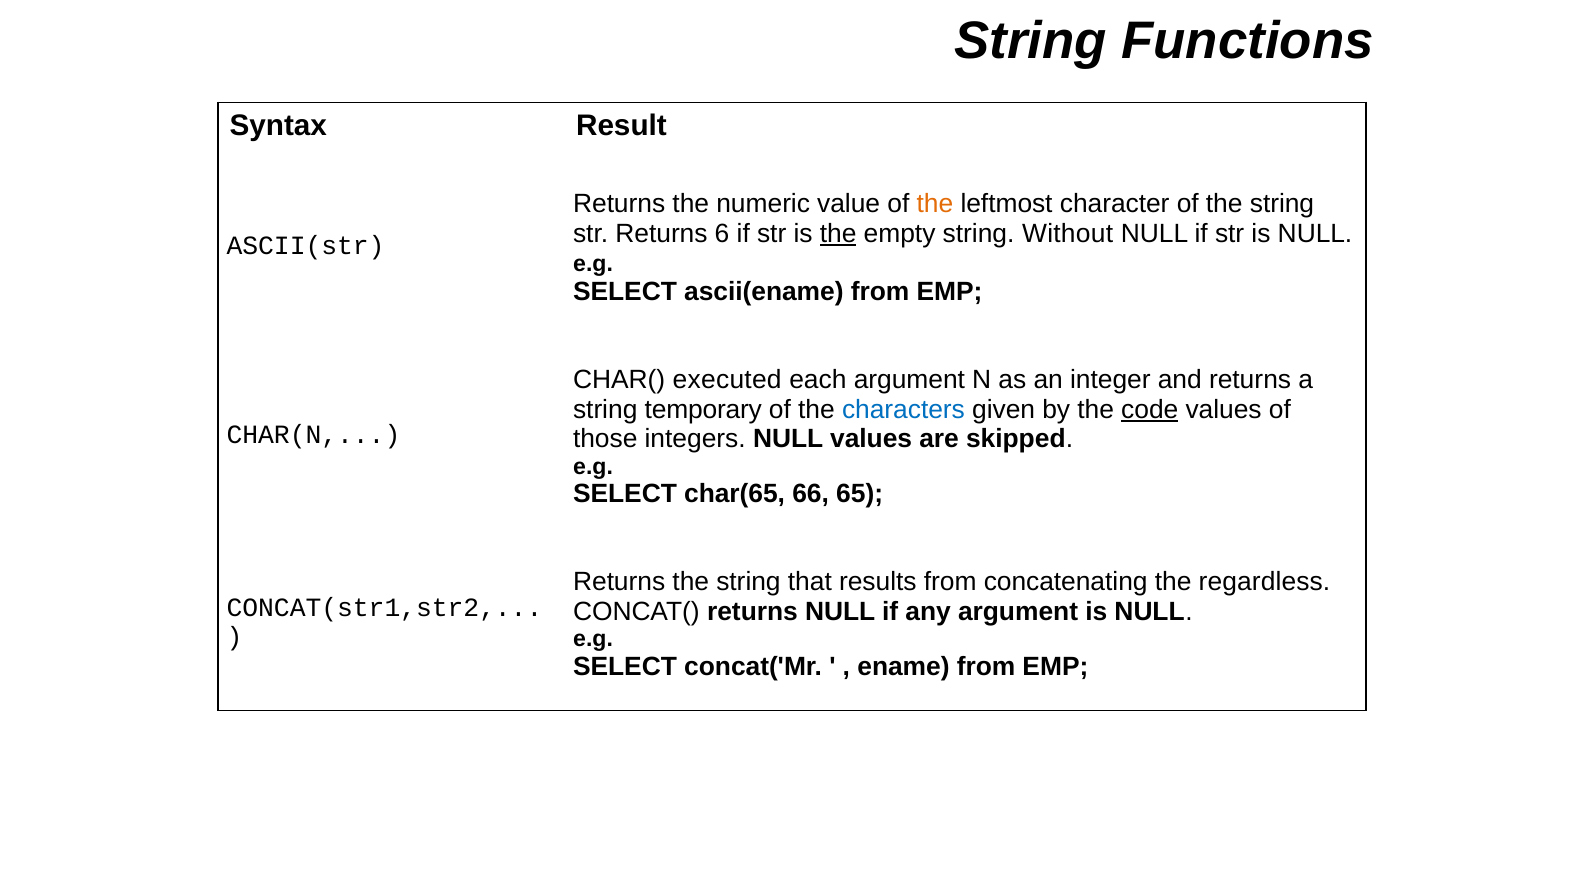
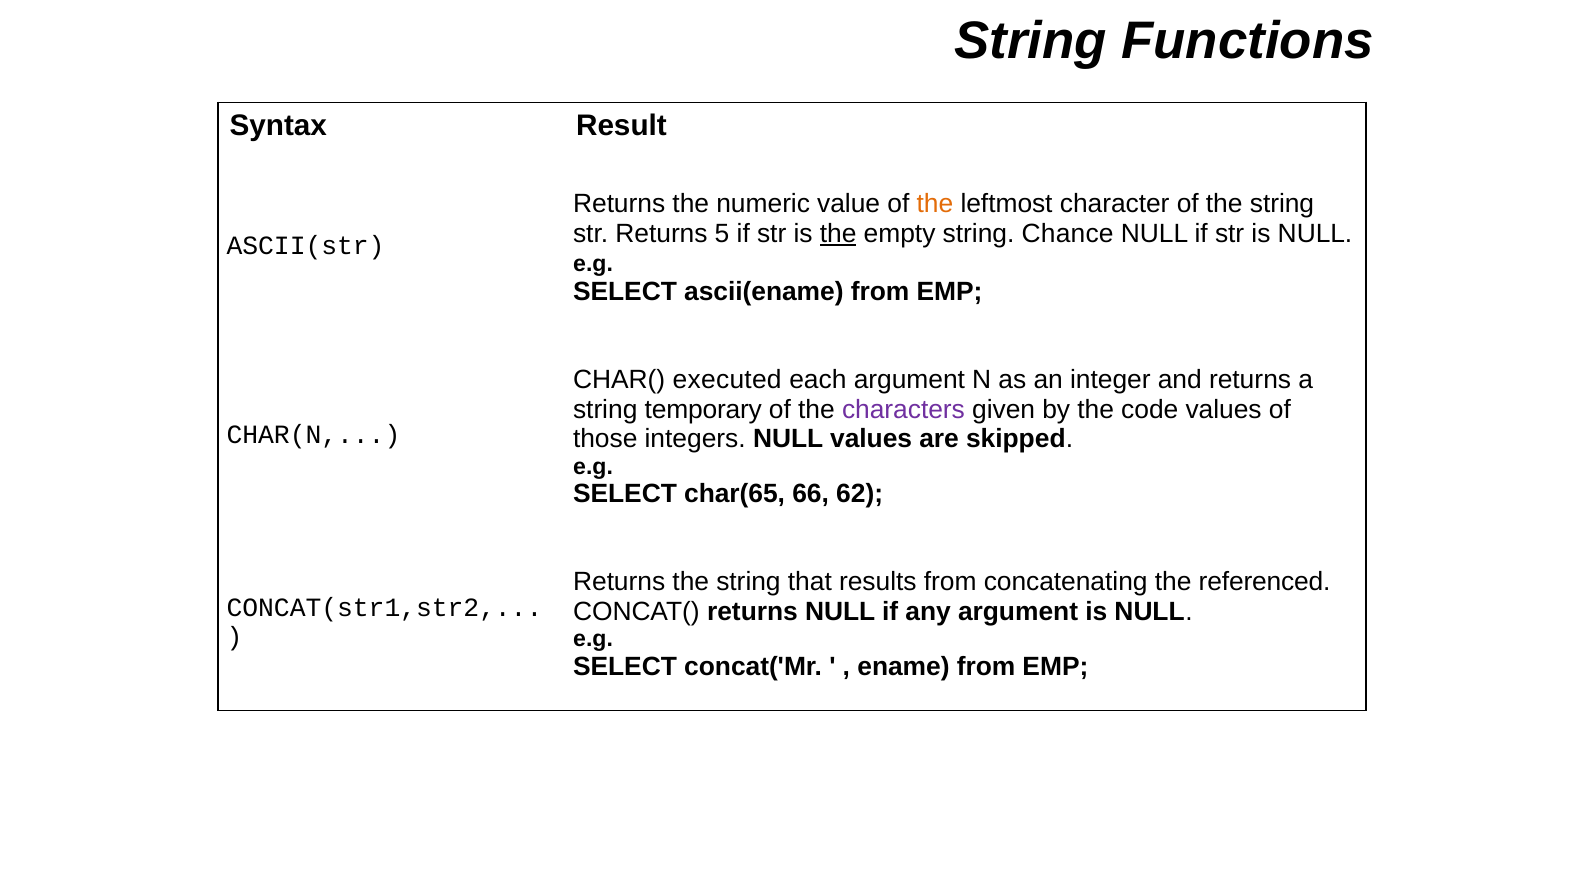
6: 6 -> 5 (722, 233)
Without: Without -> Chance (1068, 233)
characters colour: blue -> purple (903, 409)
code underline: present -> none (1150, 409)
65: 65 -> 62 (860, 494)
regardless: regardless -> referenced (1265, 582)
